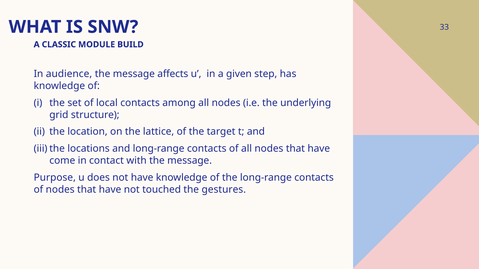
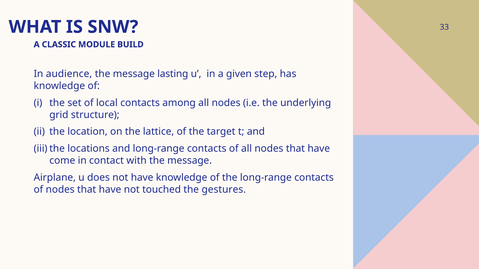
affects: affects -> lasting (173, 74)
Purpose: Purpose -> Airplane (55, 178)
